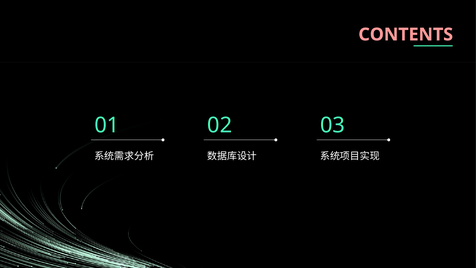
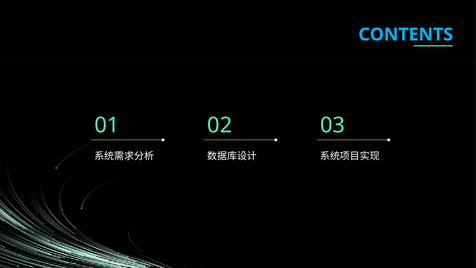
CONTENTS colour: pink -> light blue (406, 34)
